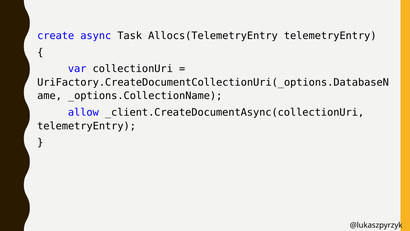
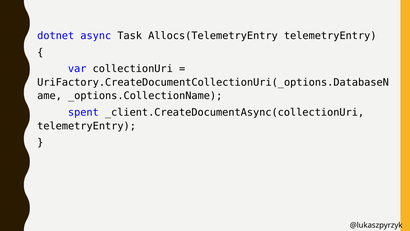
create: create -> dotnet (56, 36)
allow: allow -> spent (83, 112)
